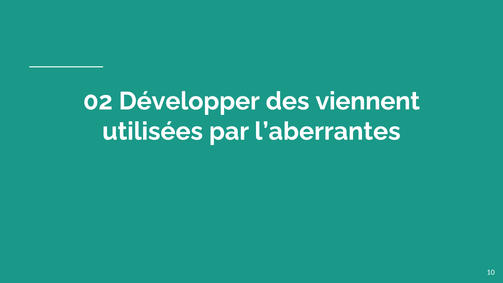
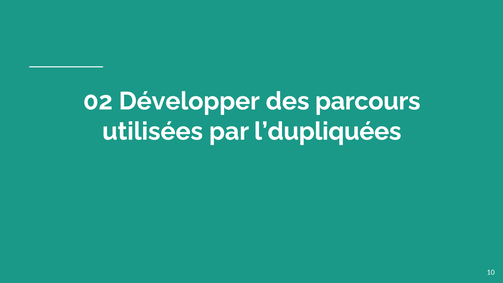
viennent: viennent -> parcours (368, 101)
l’aberrantes: l’aberrantes -> l’dupliquées (328, 131)
